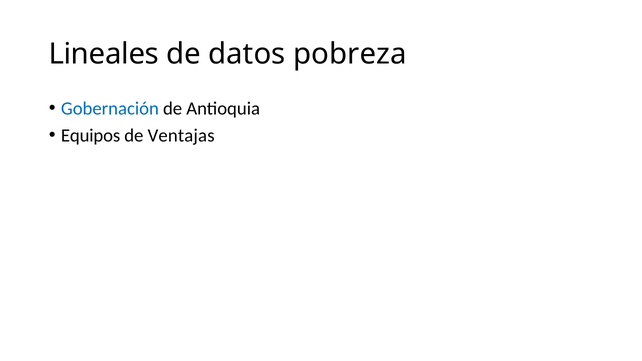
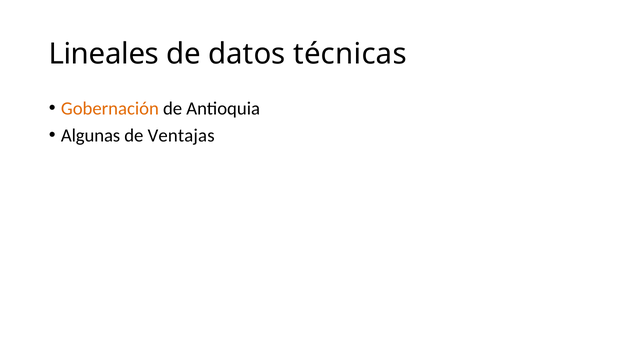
pobreza: pobreza -> técnicas (350, 54)
Gobernación colour: blue -> orange (110, 109)
Equipos: Equipos -> Algunas (91, 135)
